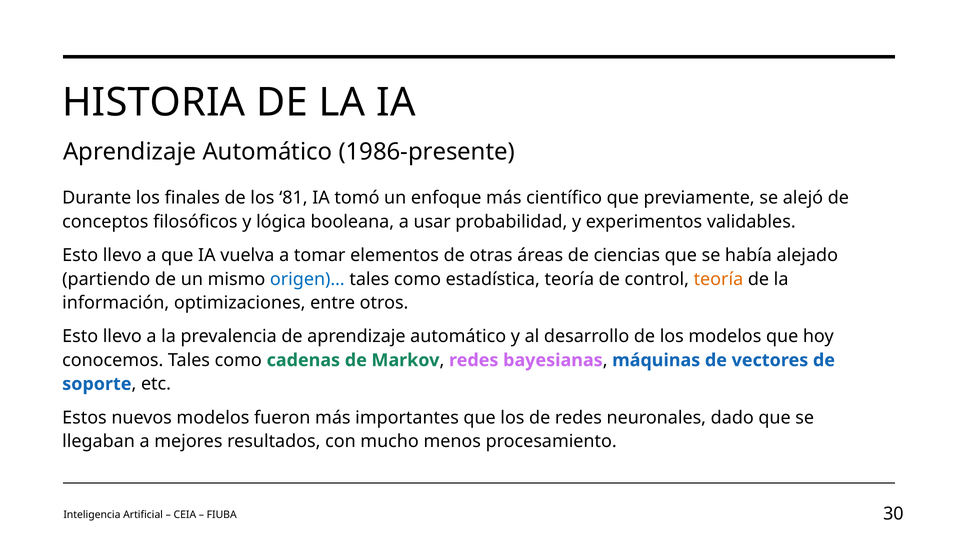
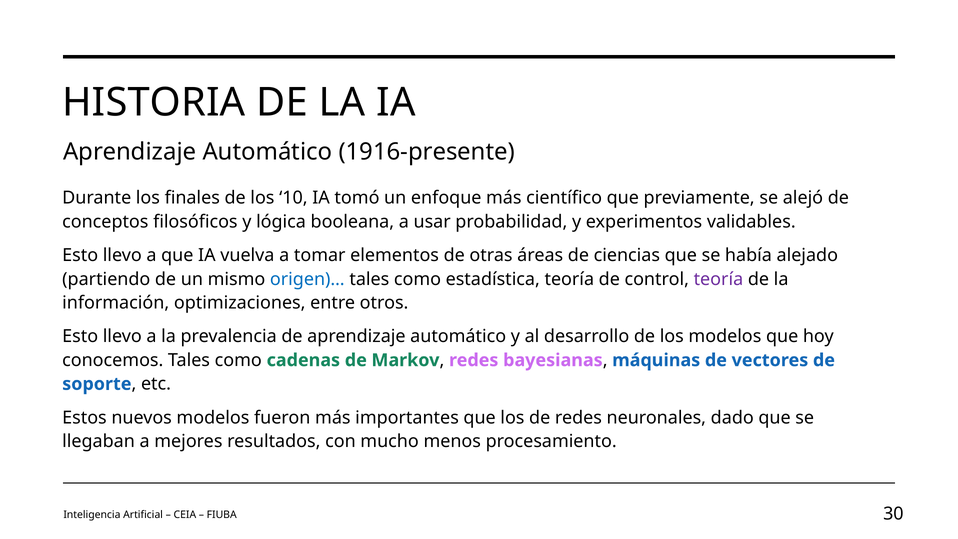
1986-presente: 1986-presente -> 1916-presente (427, 152)
81: 81 -> 10 (293, 198)
teoría colour: orange -> purple (718, 279)
